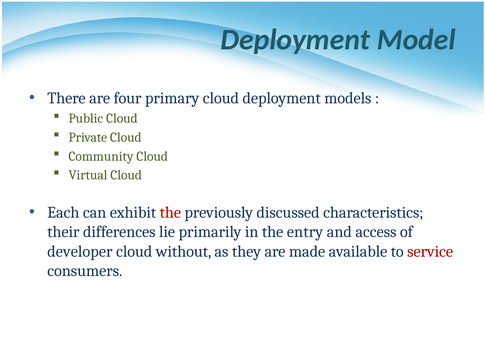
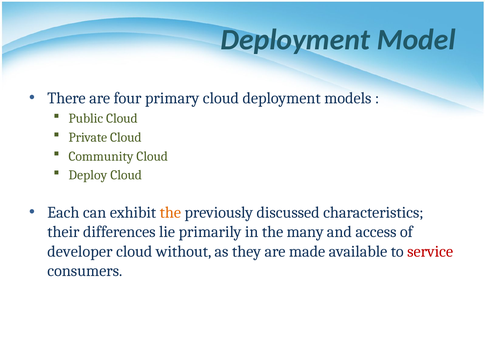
Virtual: Virtual -> Deploy (88, 175)
the colour: red -> orange (170, 212)
entry: entry -> many (305, 232)
